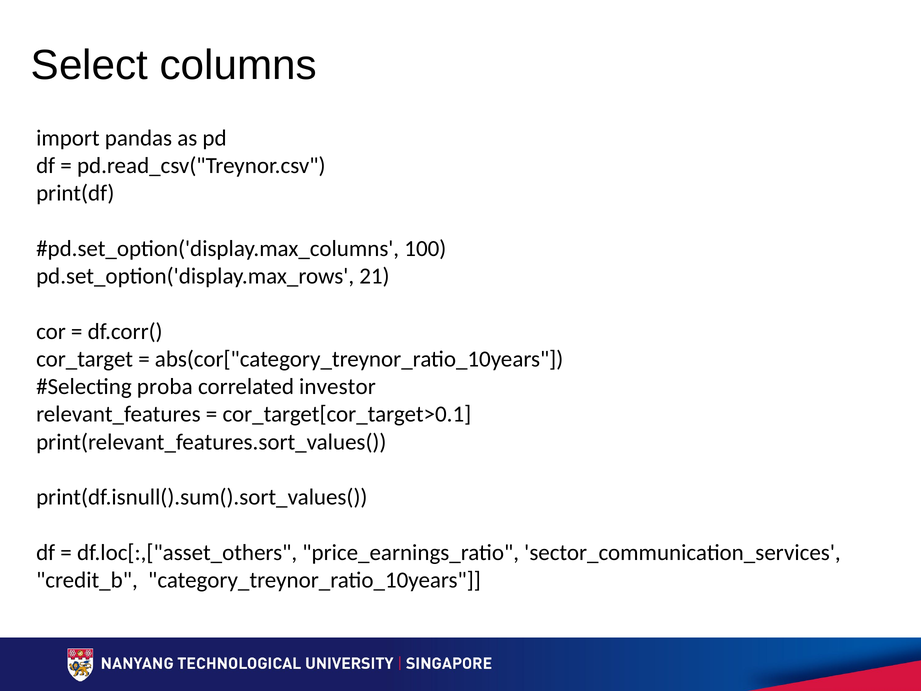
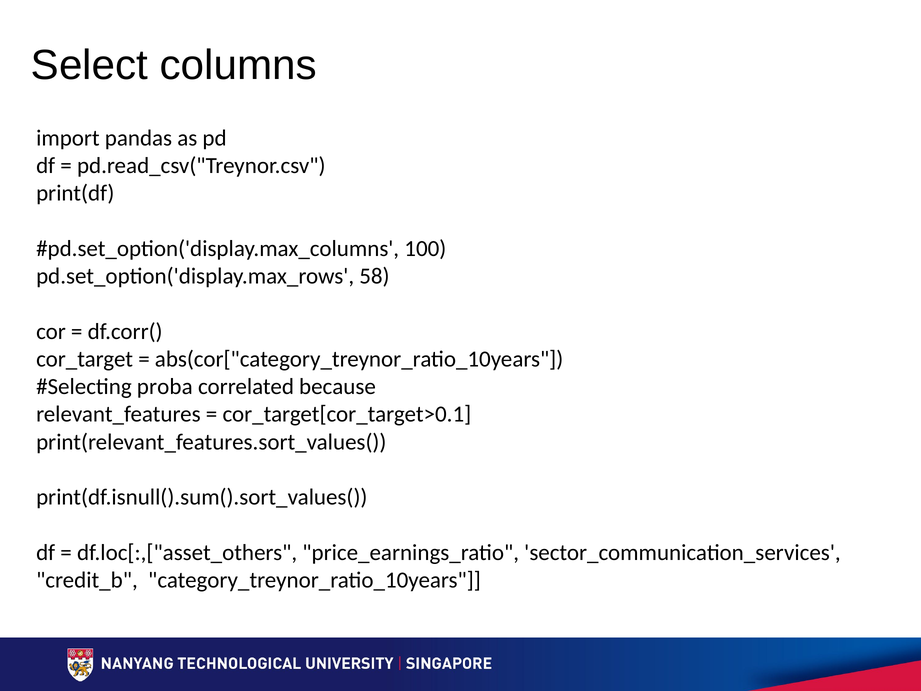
21: 21 -> 58 (374, 276)
investor: investor -> because (337, 387)
